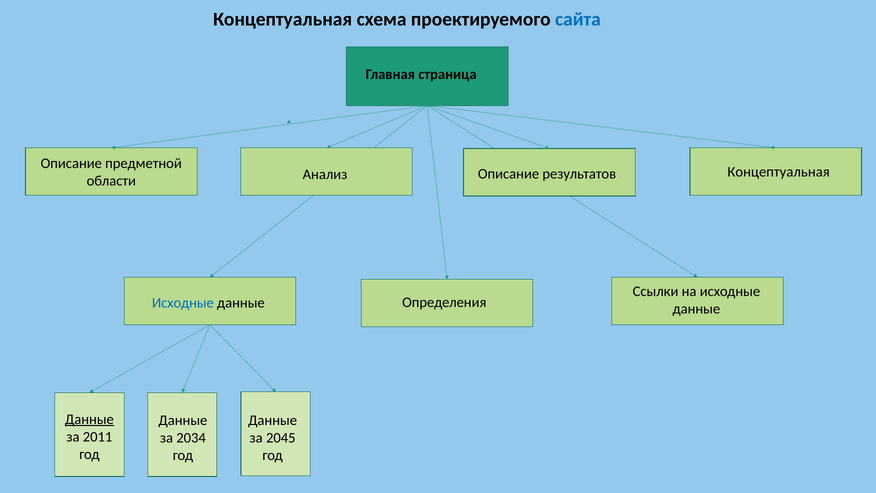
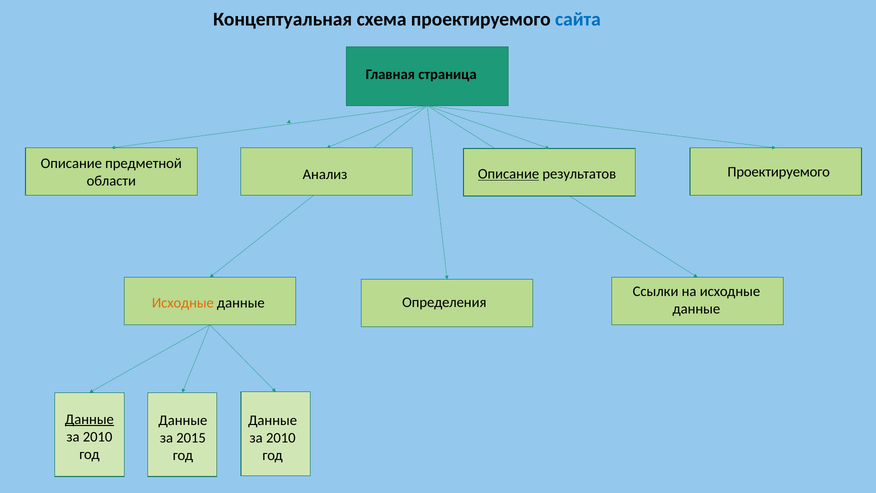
Описание underline: none -> present (509, 174)
результатов Концептуальная: Концептуальная -> Проектируемого (779, 172)
Исходные colour: blue -> orange (183, 303)
2011: 2011 -> 2010 (98, 437)
2034: 2034 -> 2015 (191, 438)
2045: 2045 -> 2010 (281, 438)
